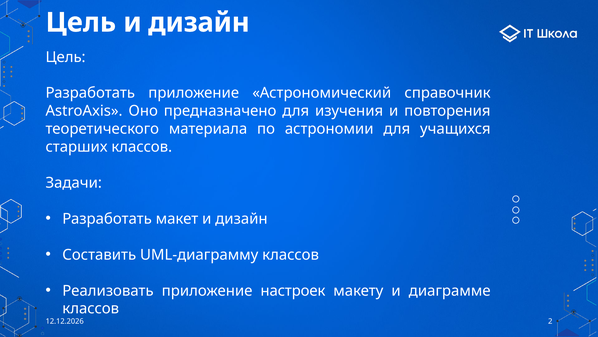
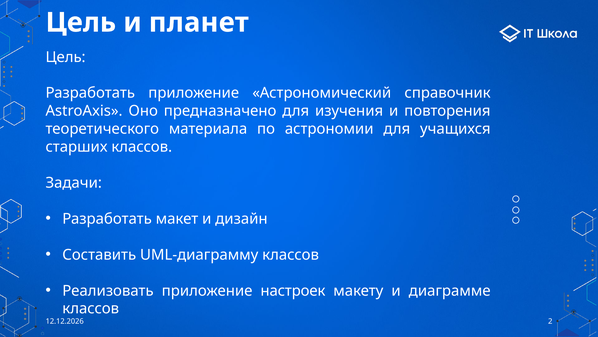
Цель и дизайн: дизайн -> планет (199, 22)
